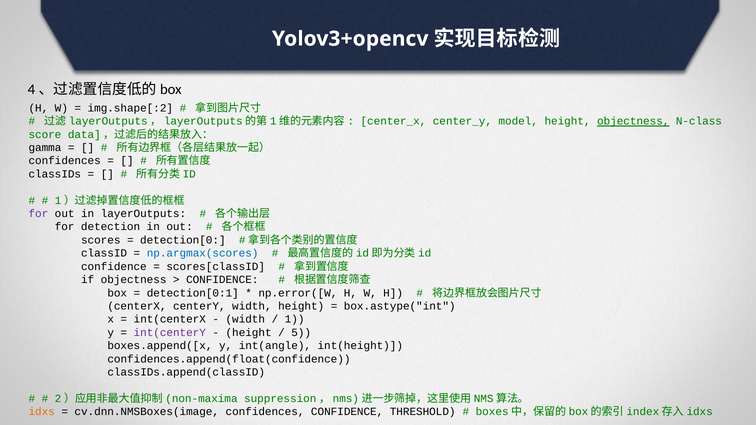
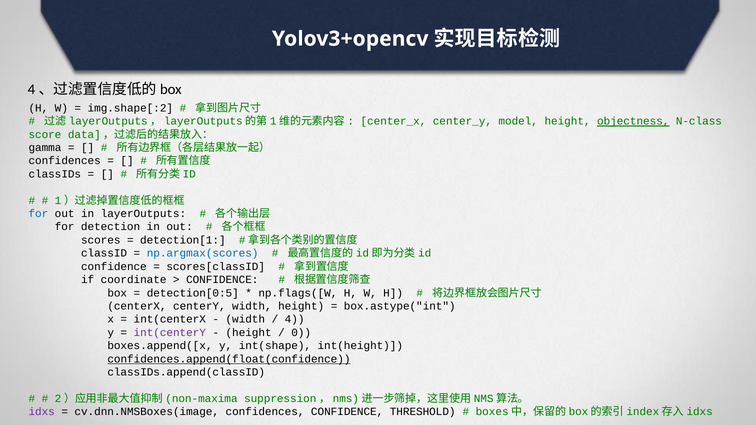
for colour: purple -> blue (38, 214)
detection[0: detection[0 -> detection[1 (183, 240)
if objectness: objectness -> coordinate (134, 280)
detection[0:1: detection[0:1 -> detection[0:5 (193, 293)
np.error([W: np.error([W -> np.flags([W (298, 293)
1: 1 -> 4 (295, 320)
5: 5 -> 0 (301, 333)
int(angle: int(angle -> int(shape (275, 346)
confidences.append(float(confidence underline: none -> present (229, 359)
idxs colour: orange -> purple (42, 412)
